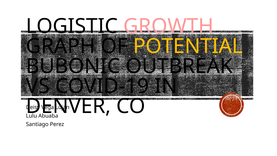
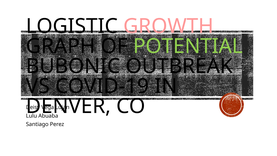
POTENTIAL colour: yellow -> light green (188, 46)
